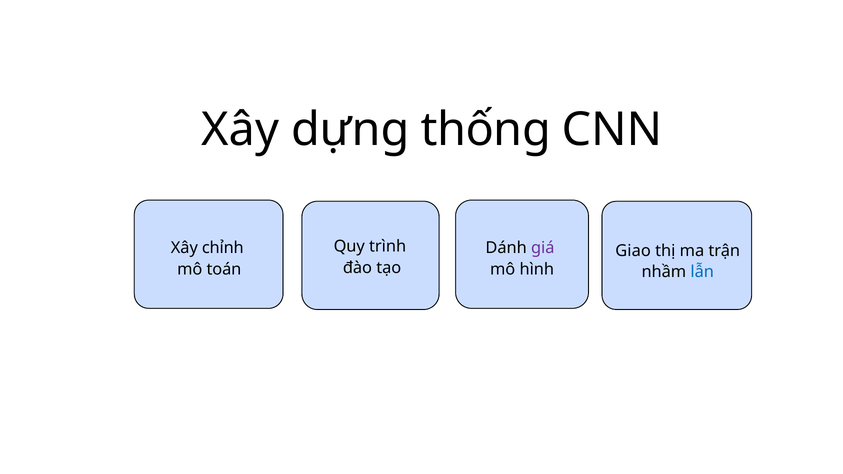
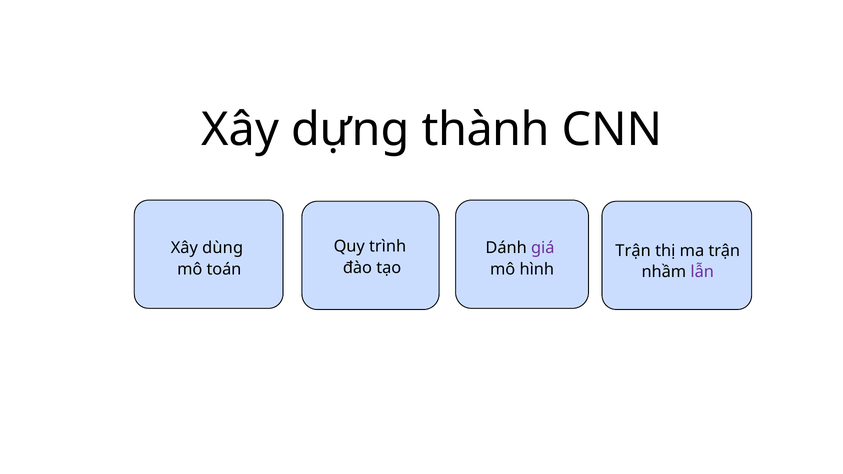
thống: thống -> thành (486, 130)
chỉnh: chỉnh -> dùng (223, 248)
Giao: Giao -> Trận (633, 251)
lẫn colour: blue -> purple (702, 272)
